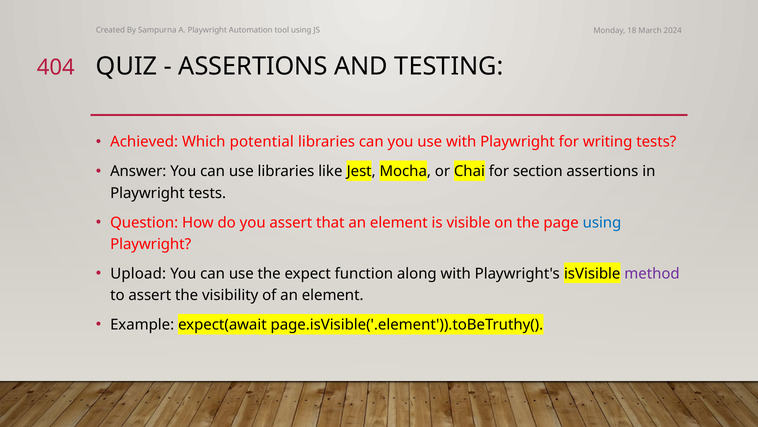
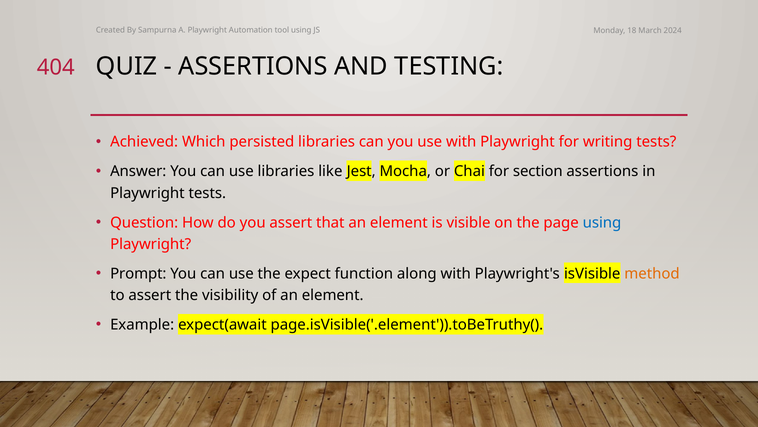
potential: potential -> persisted (262, 142)
Upload: Upload -> Prompt (138, 273)
method colour: purple -> orange (652, 273)
